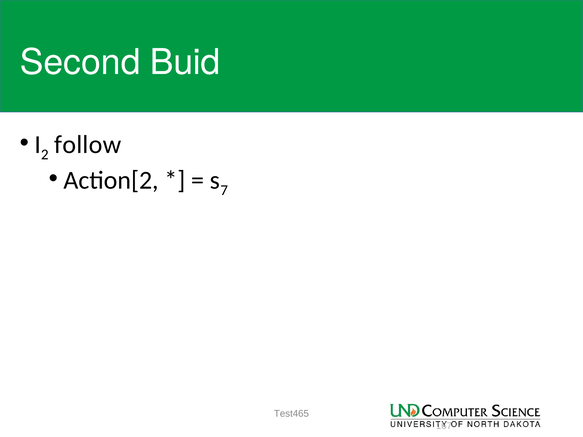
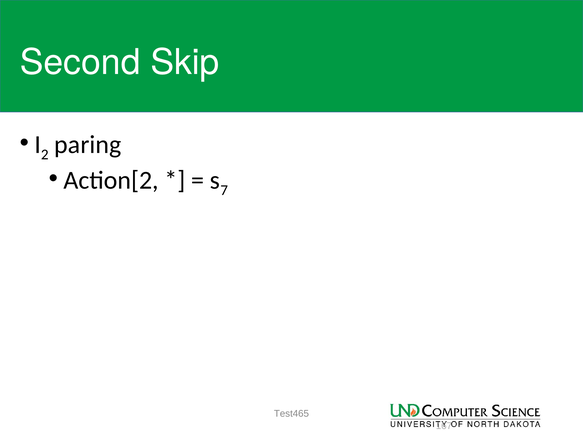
Buid: Buid -> Skip (185, 62)
follow: follow -> paring (88, 145)
